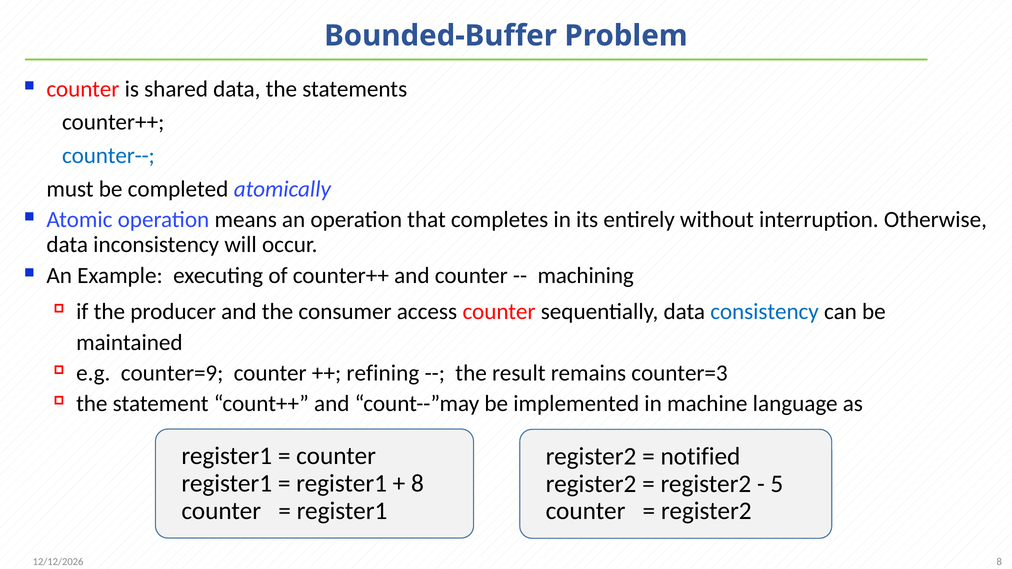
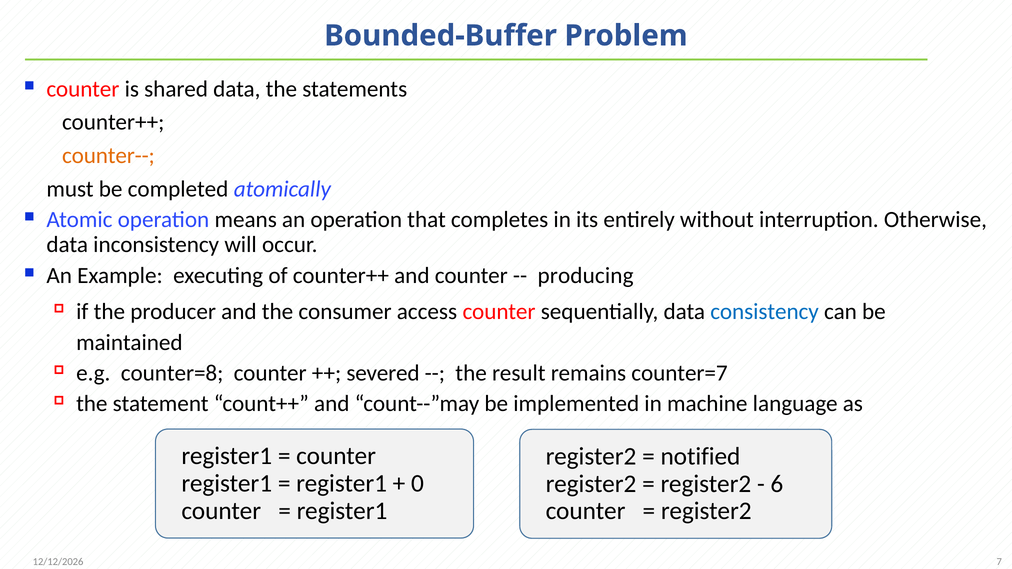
counter-- colour: blue -> orange (108, 156)
machining: machining -> producing (586, 276)
counter=9: counter=9 -> counter=8 (172, 373)
refining: refining -> severed (383, 373)
counter=3: counter=3 -> counter=7 (679, 373)
8: 8 -> 0 (417, 484)
5: 5 -> 6 (777, 484)
8: 8 -> 7 (999, 562)
